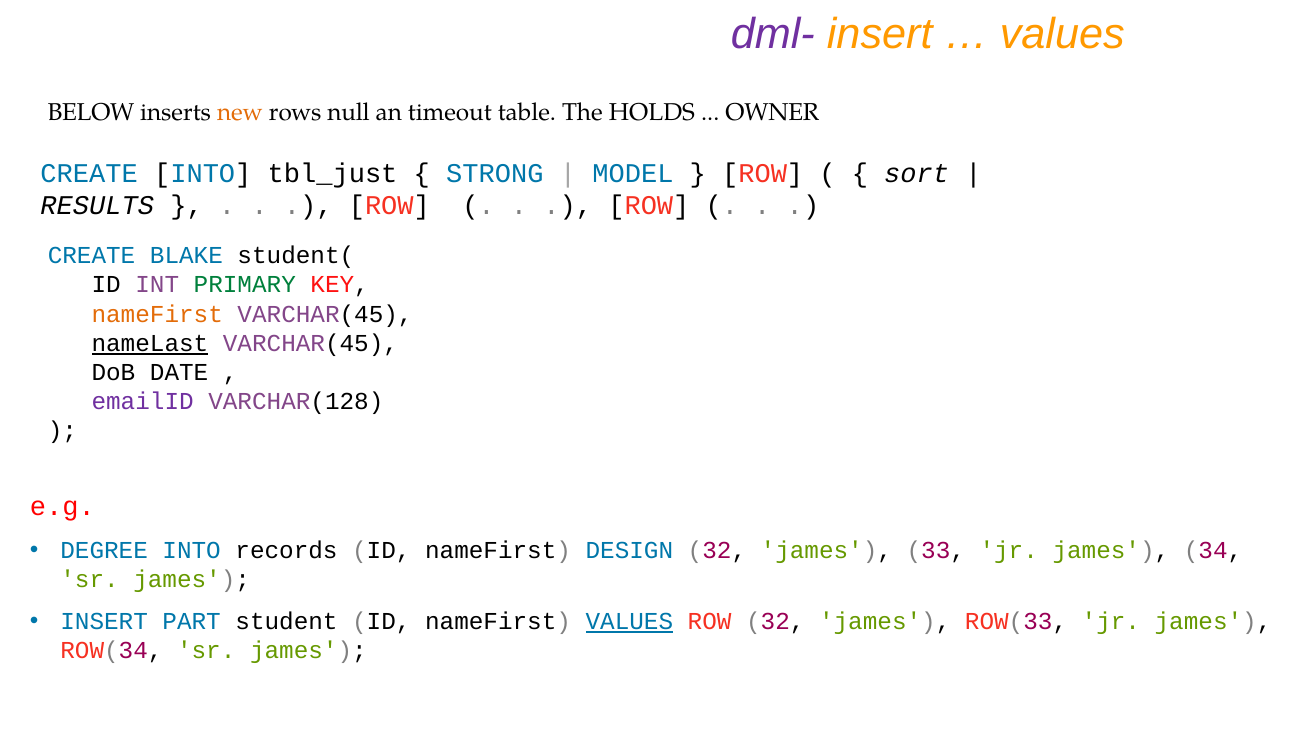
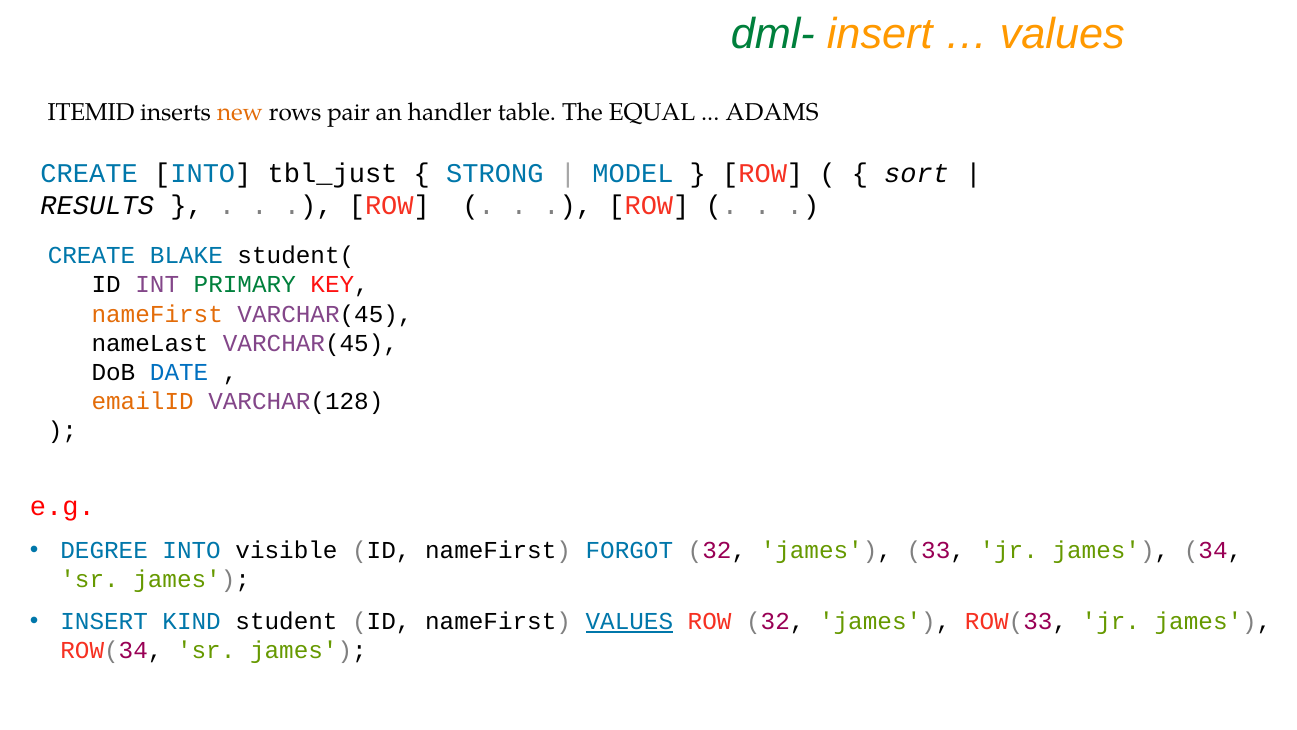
dml- colour: purple -> green (773, 34)
BELOW: BELOW -> ITEMID (91, 112)
null: null -> pair (349, 112)
timeout: timeout -> handler (450, 112)
HOLDS: HOLDS -> EQUAL (652, 112)
OWNER: OWNER -> ADAMS (772, 112)
nameLast underline: present -> none (150, 343)
DATE colour: black -> blue (179, 372)
emailID colour: purple -> orange (143, 402)
records: records -> visible (286, 550)
DESIGN: DESIGN -> FORGOT (629, 550)
PART: PART -> KIND (192, 621)
